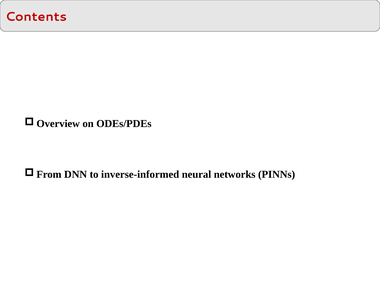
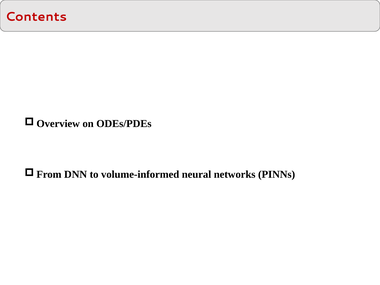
inverse-informed: inverse-informed -> volume-informed (140, 174)
